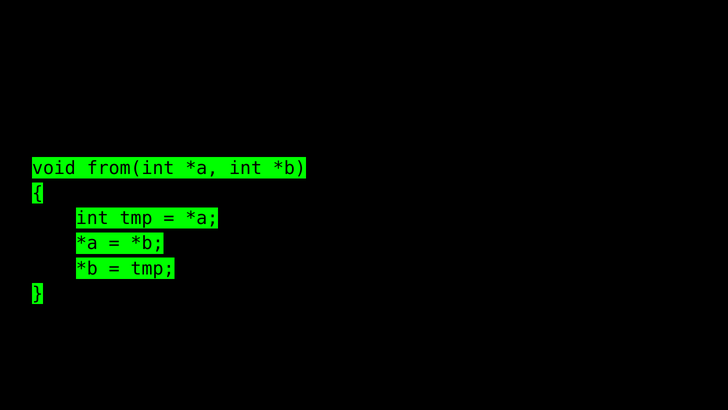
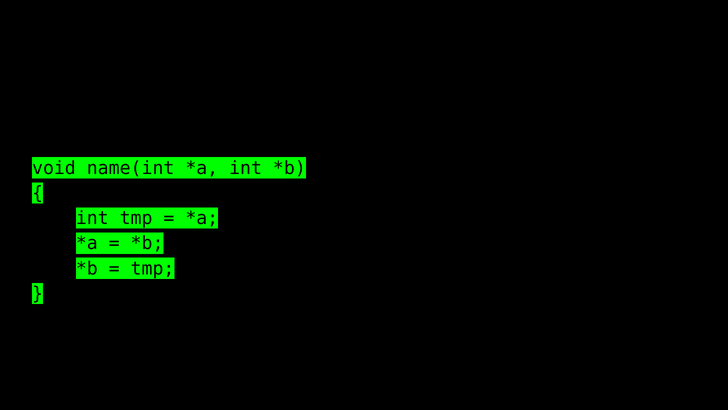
from(int: from(int -> name(int (131, 168)
